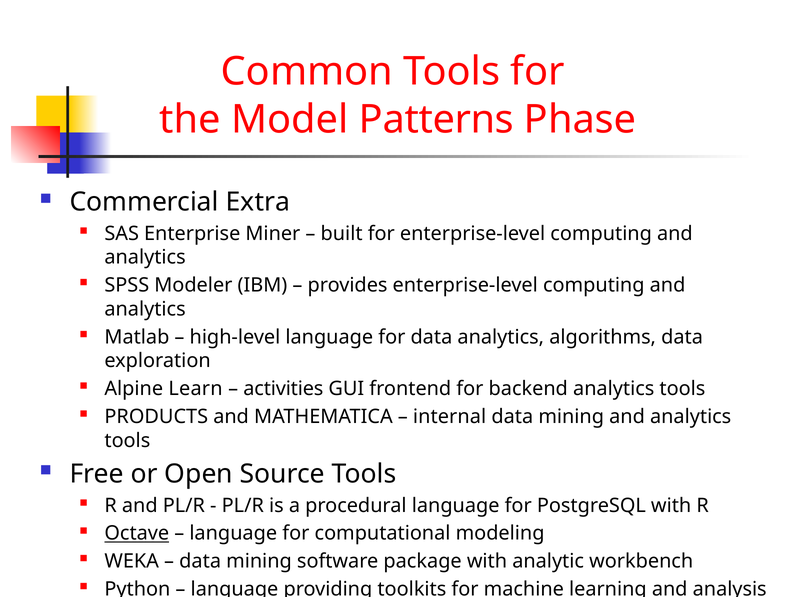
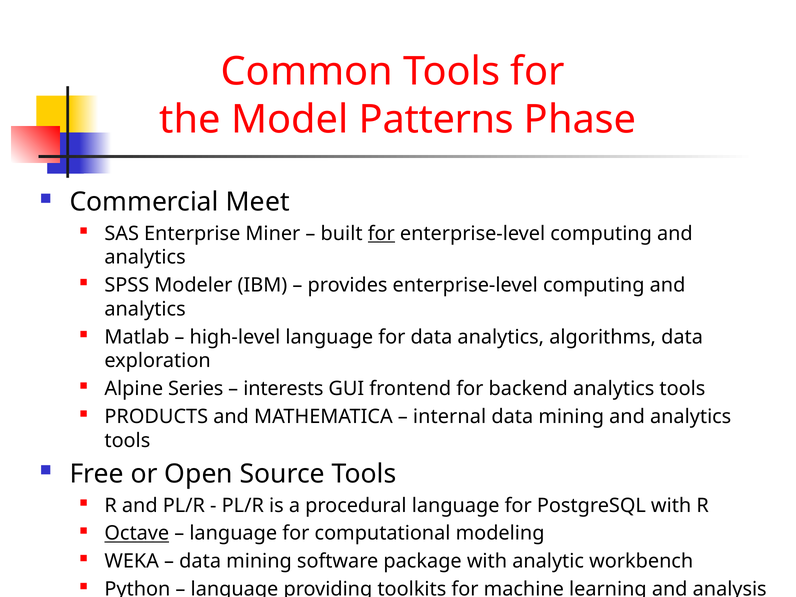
Extra: Extra -> Meet (258, 202)
for underline: none -> present (381, 233)
Learn: Learn -> Series (196, 389)
activities: activities -> interests (283, 389)
